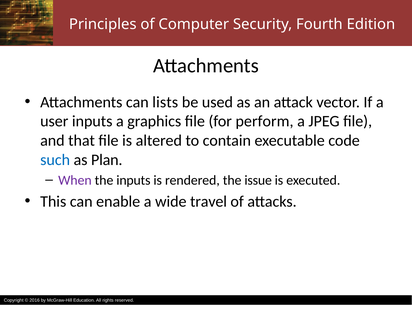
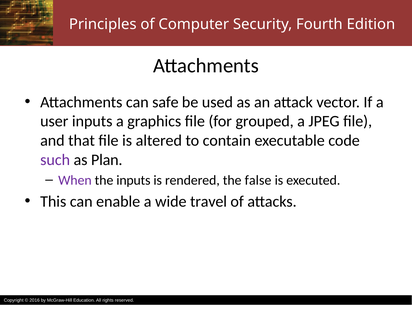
lists: lists -> safe (165, 102)
perform: perform -> grouped (265, 121)
such colour: blue -> purple (55, 160)
issue: issue -> false (258, 180)
